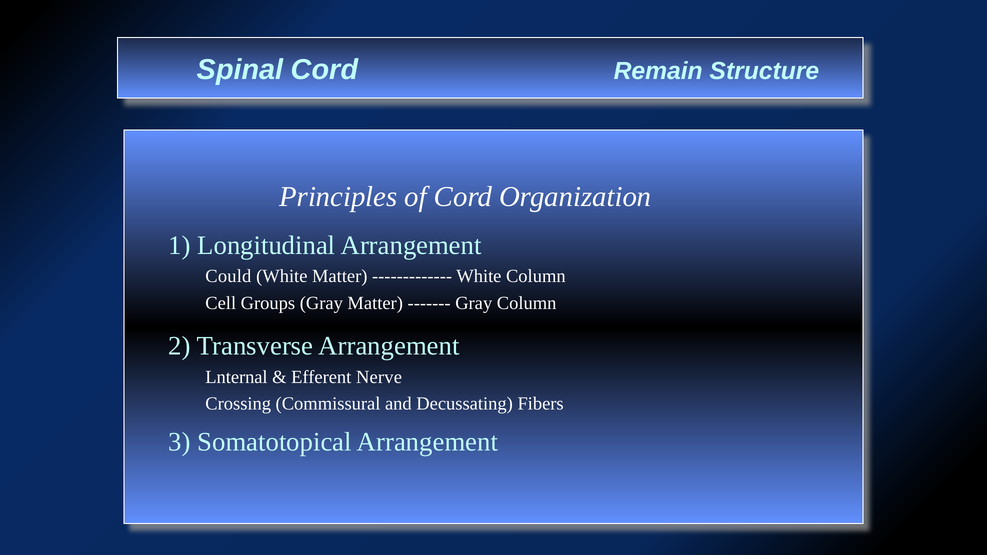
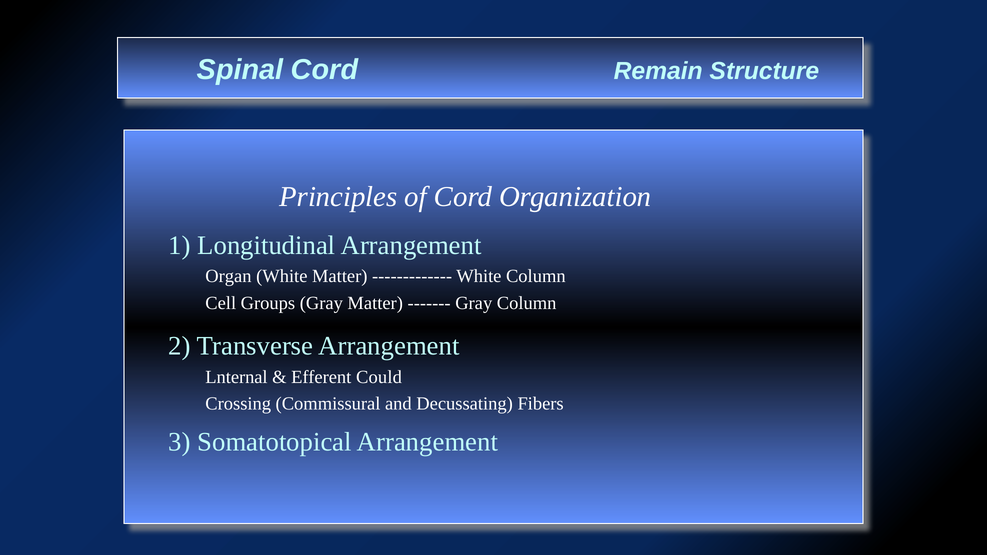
Could: Could -> Organ (228, 276)
Nerve: Nerve -> Could (379, 377)
